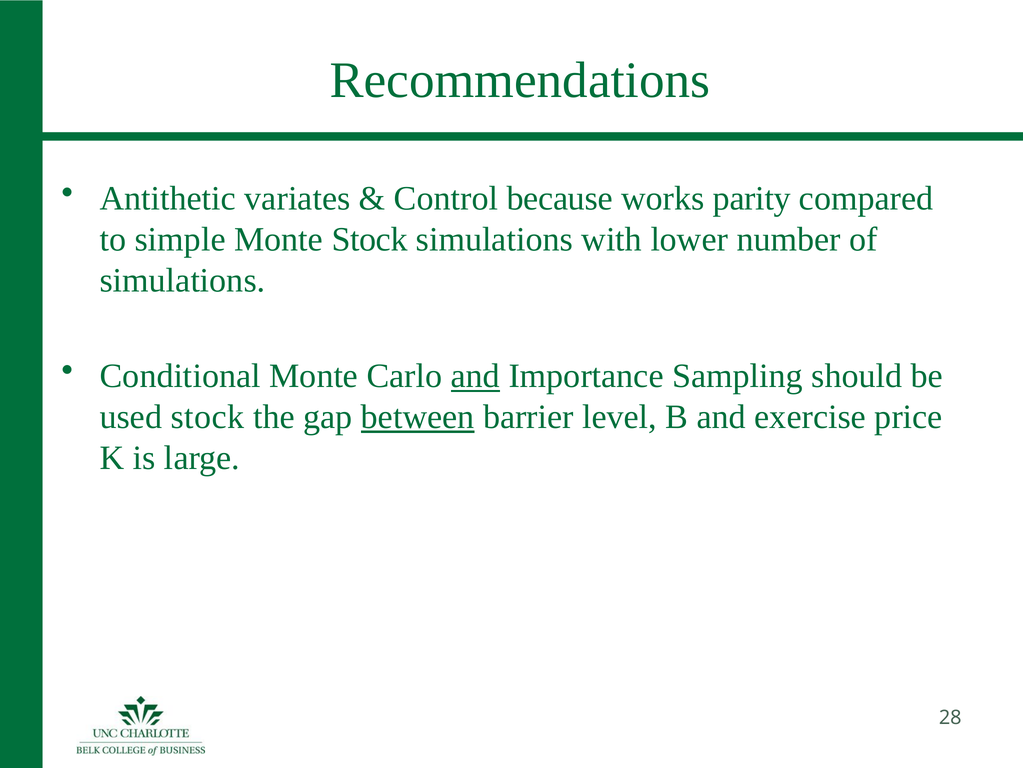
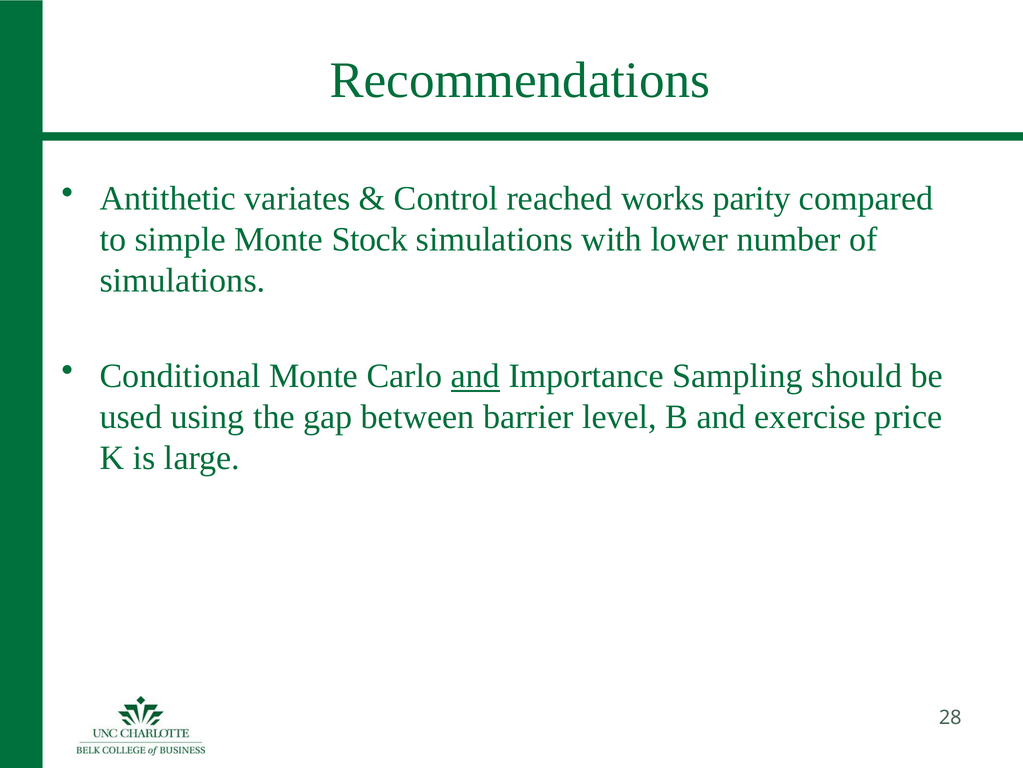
because: because -> reached (560, 198)
used stock: stock -> using (208, 417)
between underline: present -> none (418, 417)
